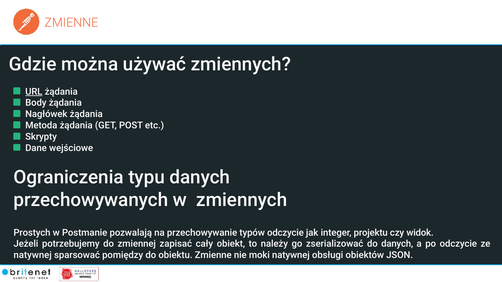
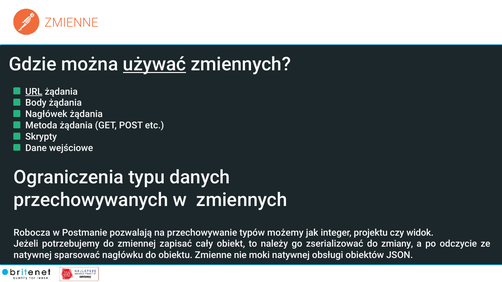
używać underline: none -> present (154, 64)
Prostych: Prostych -> Robocza (32, 233)
typów odczycie: odczycie -> możemy (285, 233)
do danych: danych -> zmiany (397, 244)
pomiędzy: pomiędzy -> nagłówku (123, 255)
